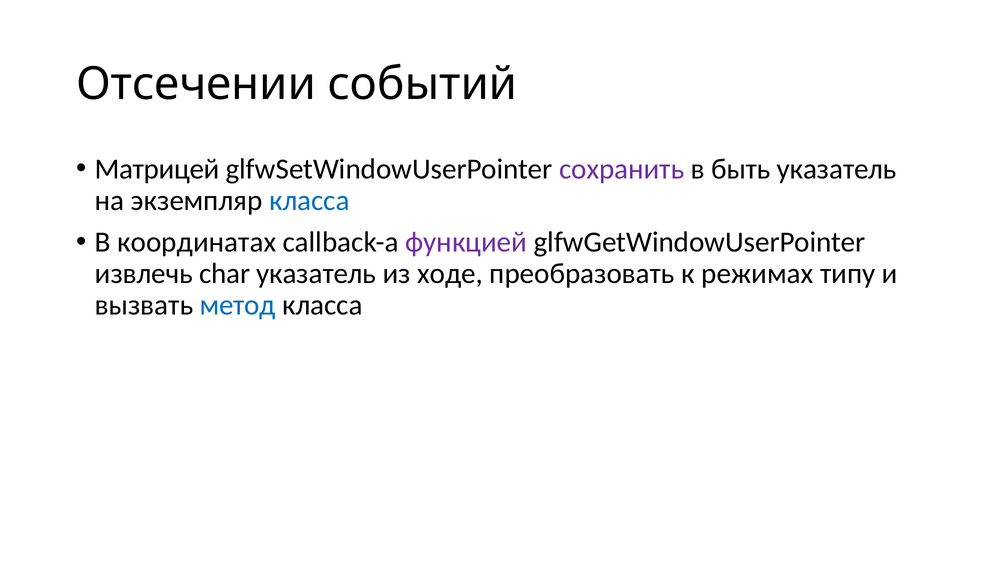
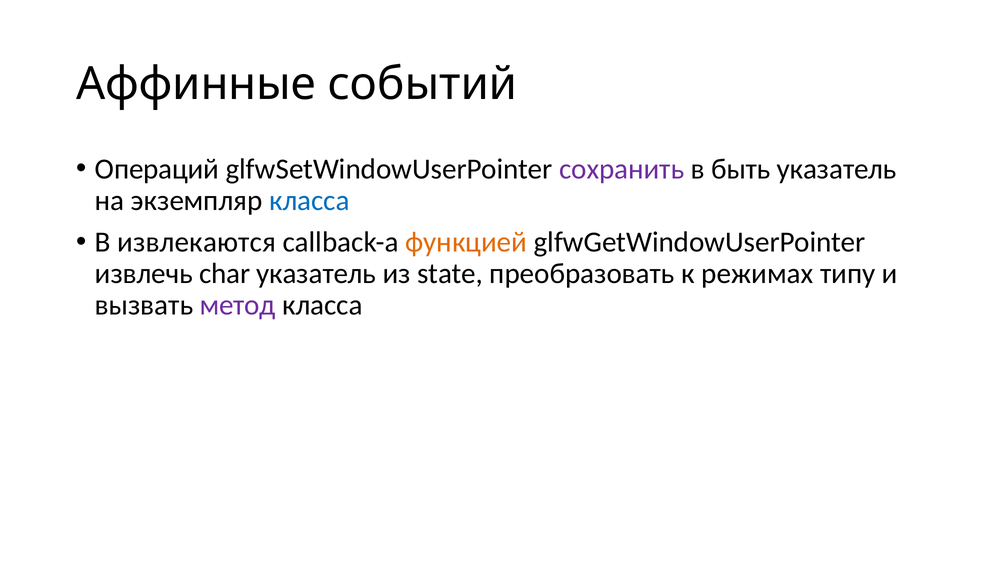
Отсечении: Отсечении -> Аффинные (196, 84)
Матрицей: Матрицей -> Операций (157, 169)
координатах: координатах -> извлекаются (197, 242)
функцией colour: purple -> orange (466, 242)
ходе: ходе -> state (450, 274)
метод colour: blue -> purple (238, 305)
